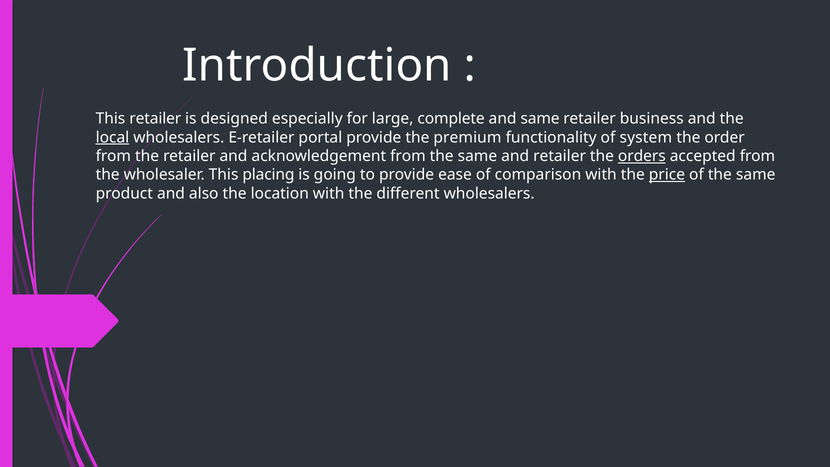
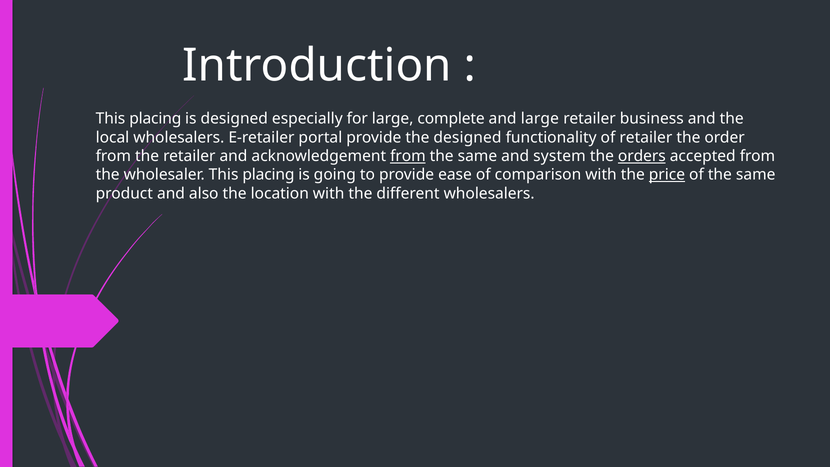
retailer: retailer -> placing (155, 119)
and same: same -> large (540, 119)
local underline: present -> none (112, 137)
the premium: premium -> designed (467, 137)
of system: system -> retailer (646, 137)
from underline: none -> present (408, 156)
and retailer: retailer -> system (559, 156)
